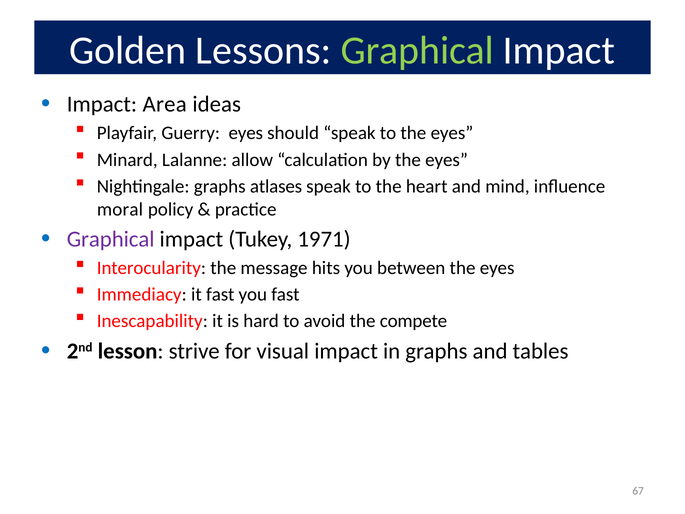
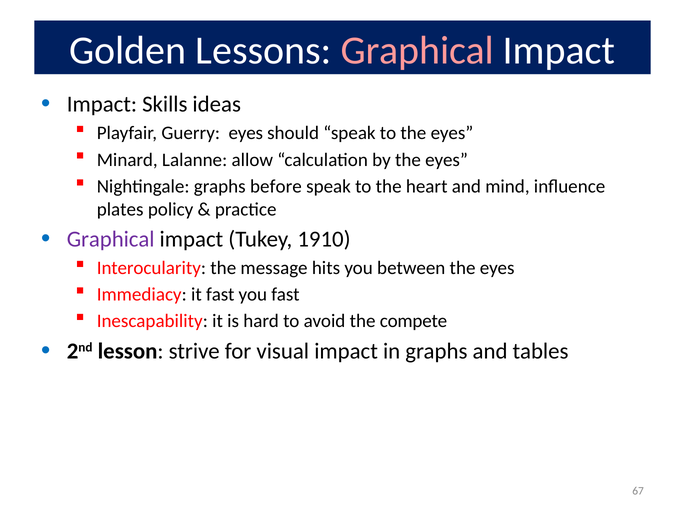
Graphical colour: light green -> pink (417, 51)
Area: Area -> Skills (165, 104)
atlases: atlases -> before (276, 186)
moral: moral -> plates (120, 209)
1971: 1971 -> 1910 (324, 239)
